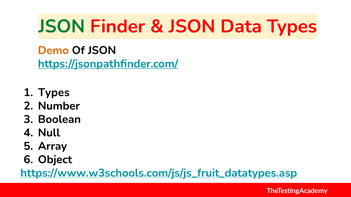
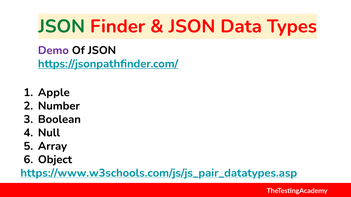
Demo colour: orange -> purple (53, 50)
Types: Types -> Apple (54, 93)
https://www.w3schools.com/js/js_fruit_datatypes.asp: https://www.w3schools.com/js/js_fruit_datatypes.asp -> https://www.w3schools.com/js/js_pair_datatypes.asp (159, 173)
